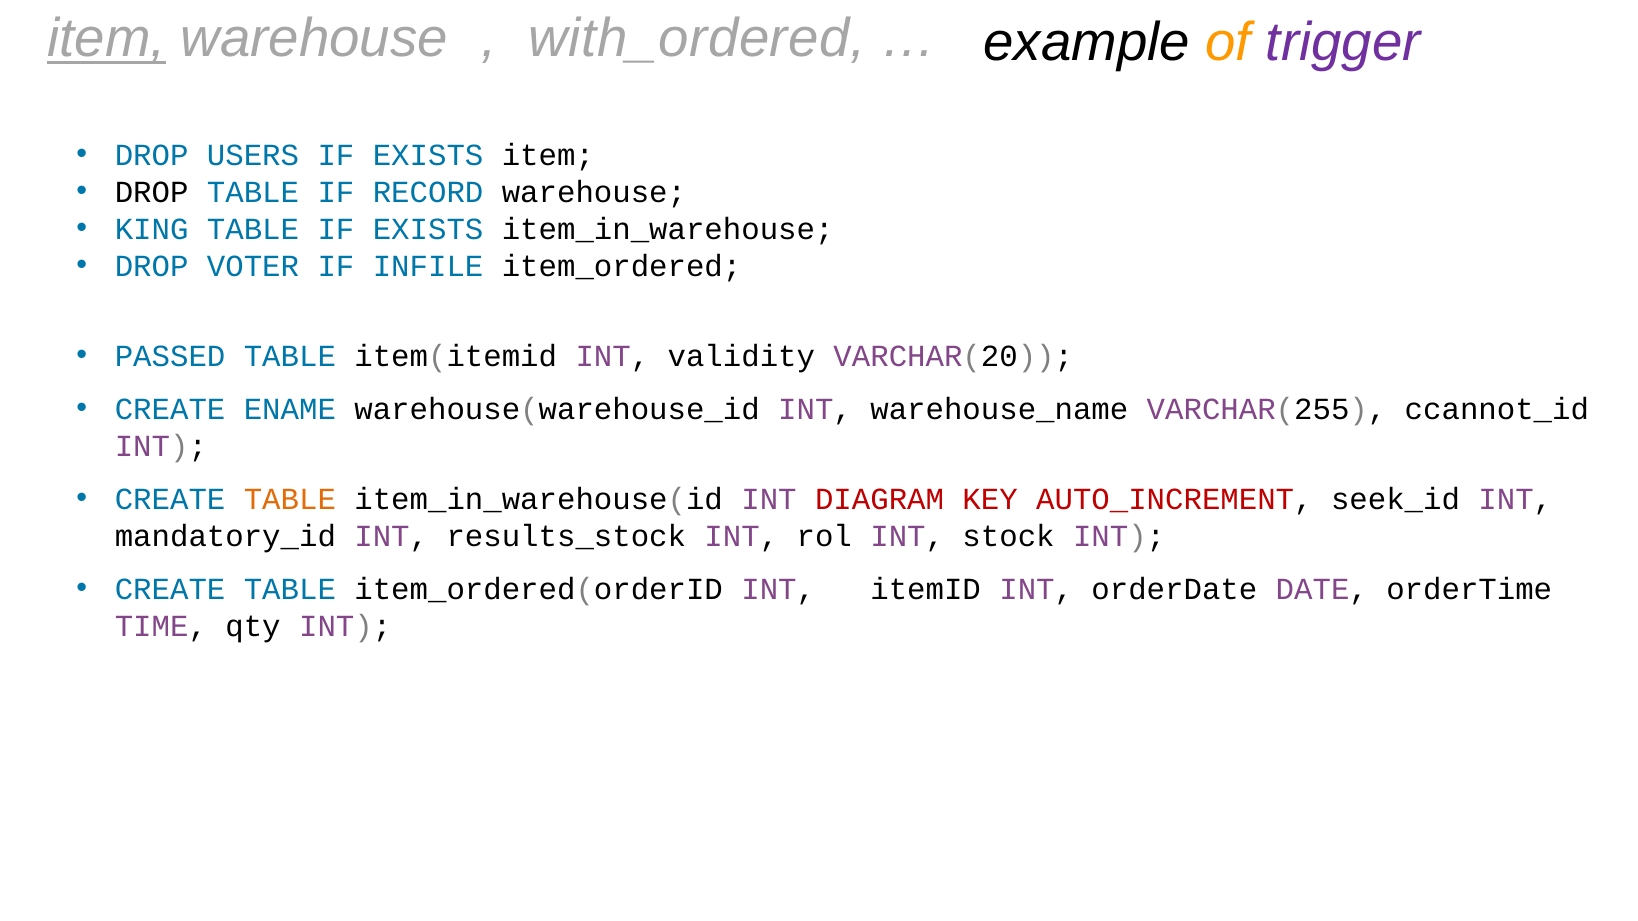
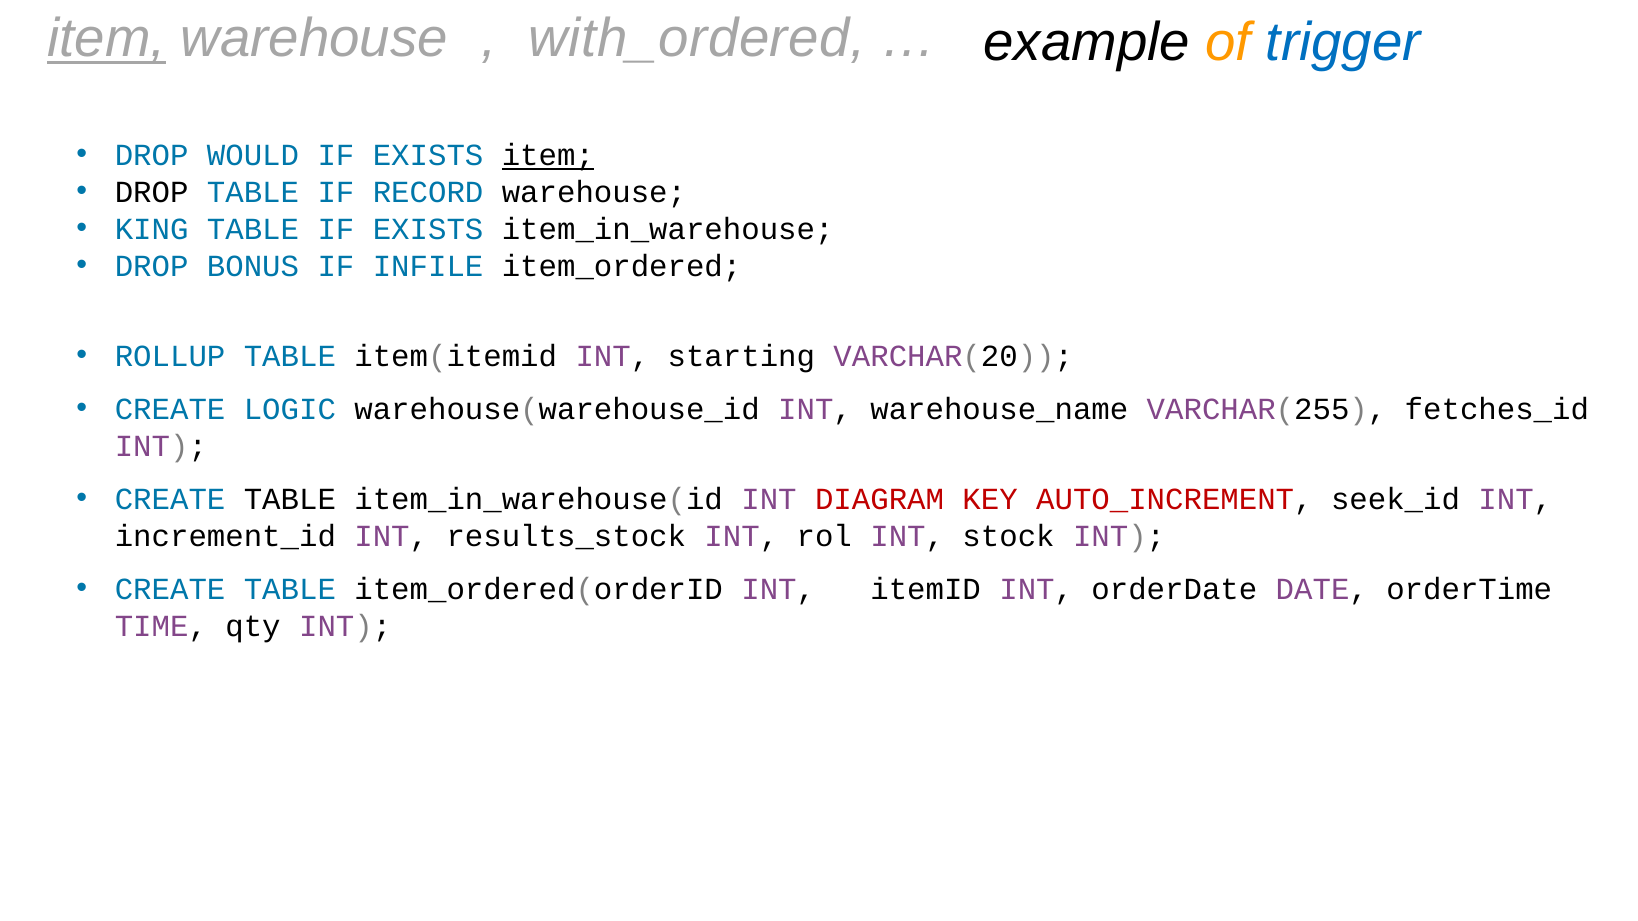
trigger colour: purple -> blue (1343, 43)
USERS: USERS -> WOULD (253, 155)
item underline: none -> present (548, 155)
VOTER: VOTER -> BONUS (253, 266)
PASSED: PASSED -> ROLLUP (170, 356)
validity: validity -> starting (741, 356)
ENAME: ENAME -> LOGIC (290, 409)
ccannot_id: ccannot_id -> fetches_id (1497, 409)
TABLE colour: orange -> black (290, 499)
mandatory_id: mandatory_id -> increment_id (225, 536)
